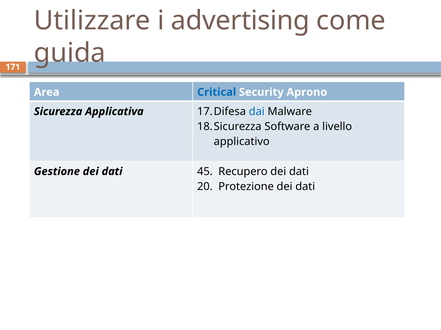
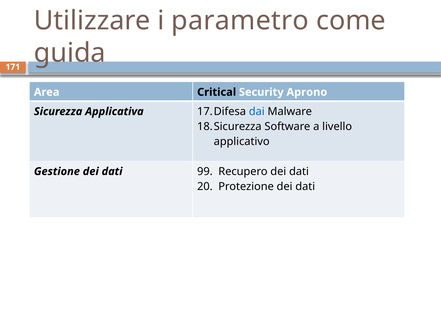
advertising: advertising -> parametro (240, 21)
Critical colour: blue -> black (217, 92)
45: 45 -> 99 (205, 172)
